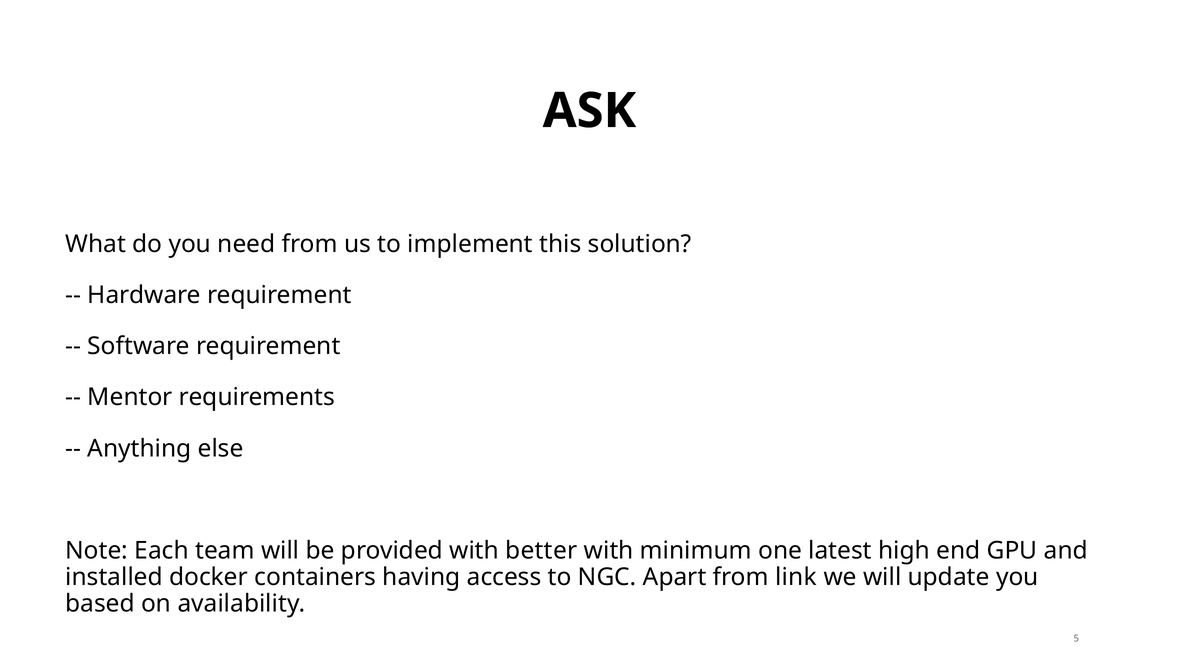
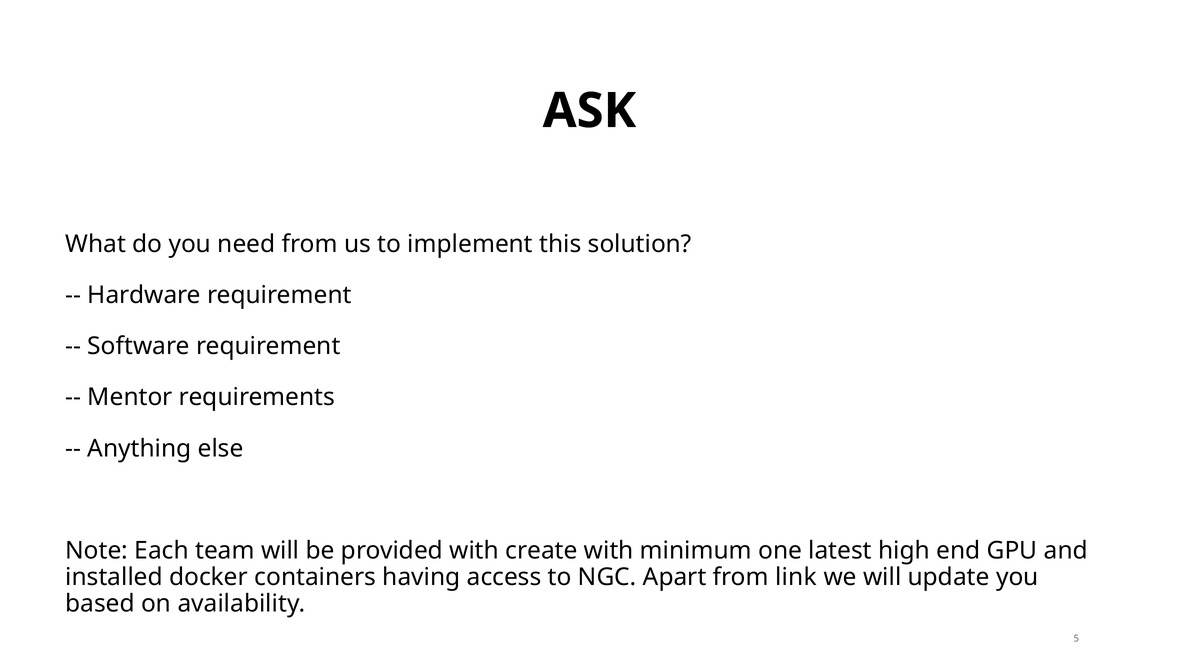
better: better -> create (541, 551)
